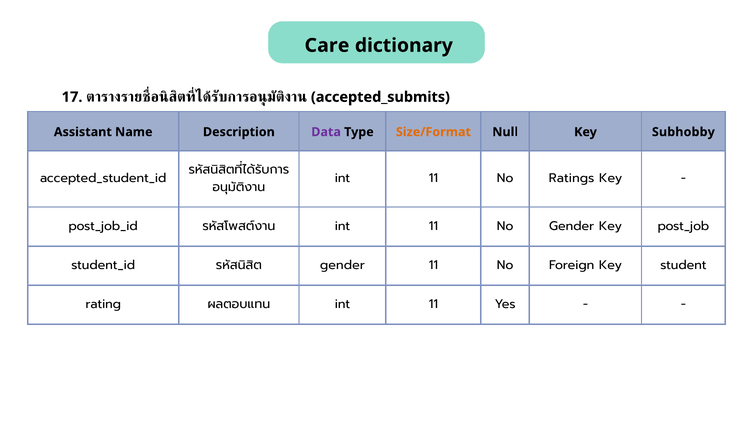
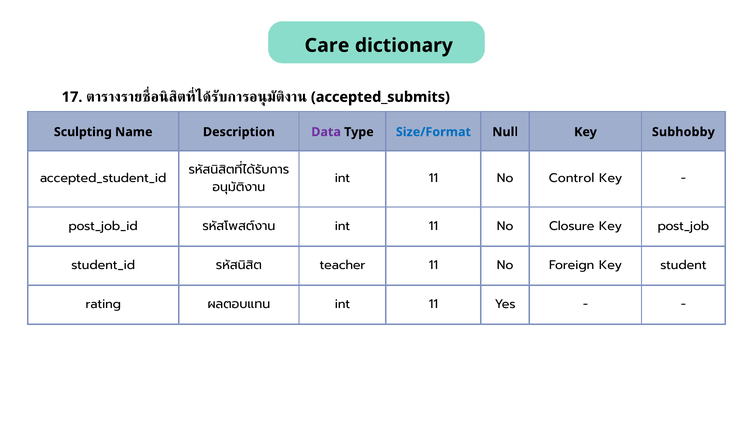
Assistant: Assistant -> Sculpting (83, 132)
Size/Format colour: orange -> blue (433, 132)
Ratings: Ratings -> Control (572, 178)
No Gender: Gender -> Closure (572, 226)
gender: gender -> teacher (343, 265)
